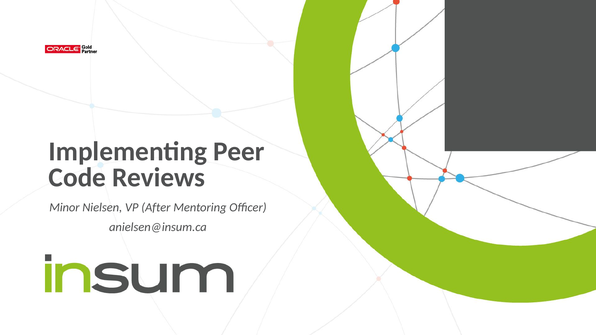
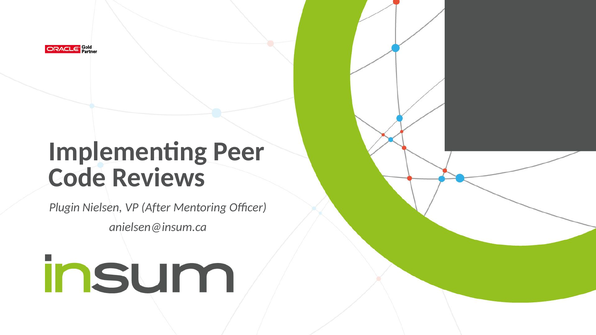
Minor: Minor -> Plugin (64, 208)
